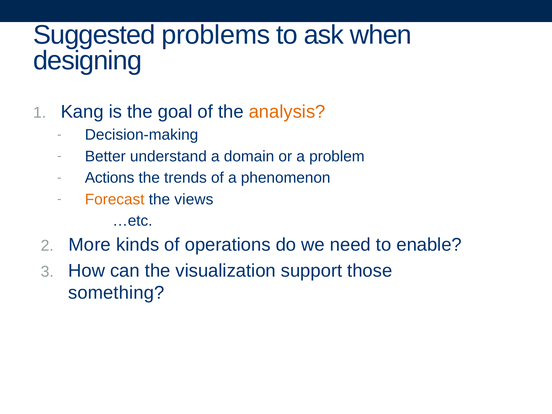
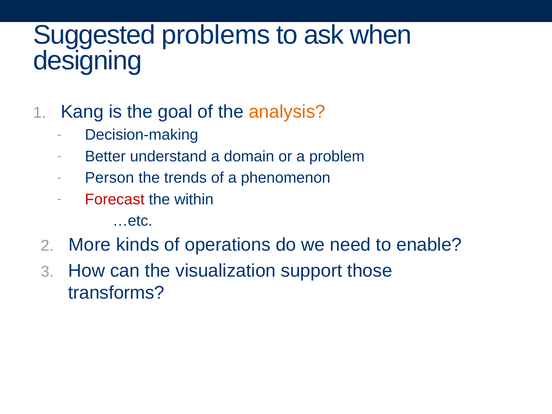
Actions: Actions -> Person (109, 178)
Forecast colour: orange -> red (115, 199)
views: views -> within (194, 199)
something: something -> transforms (116, 293)
